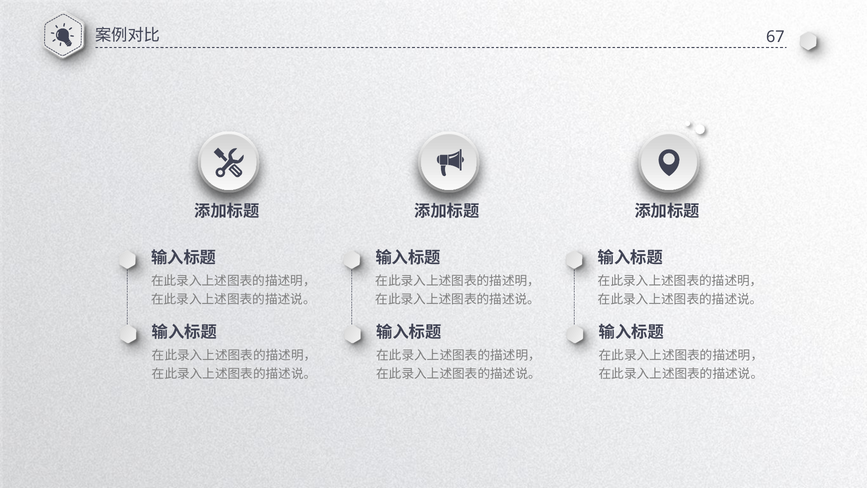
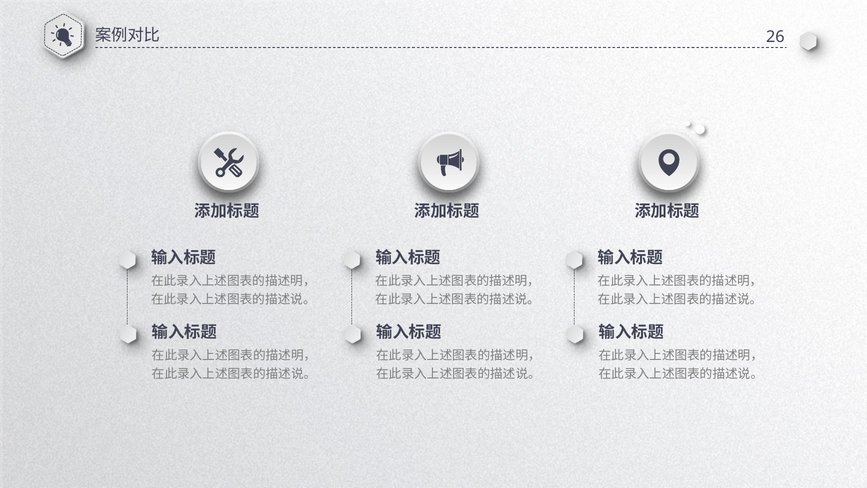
67: 67 -> 26 (775, 37)
